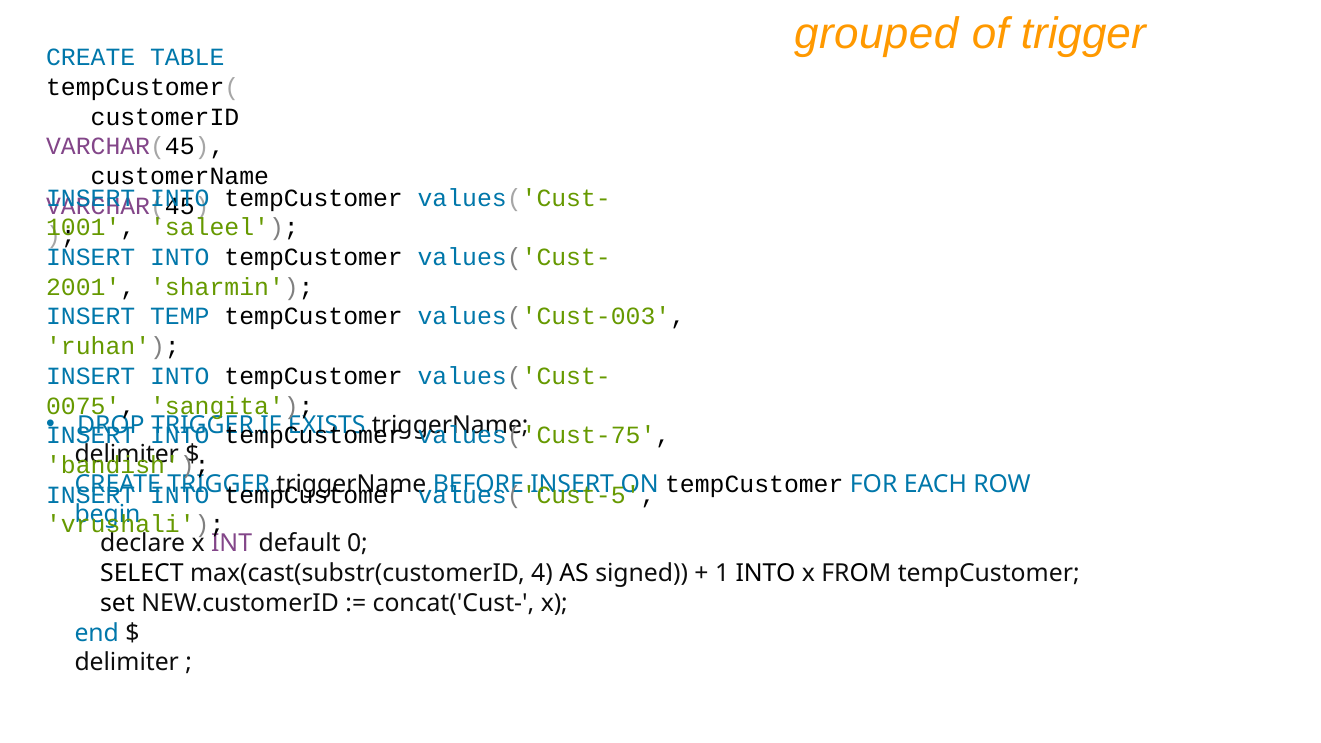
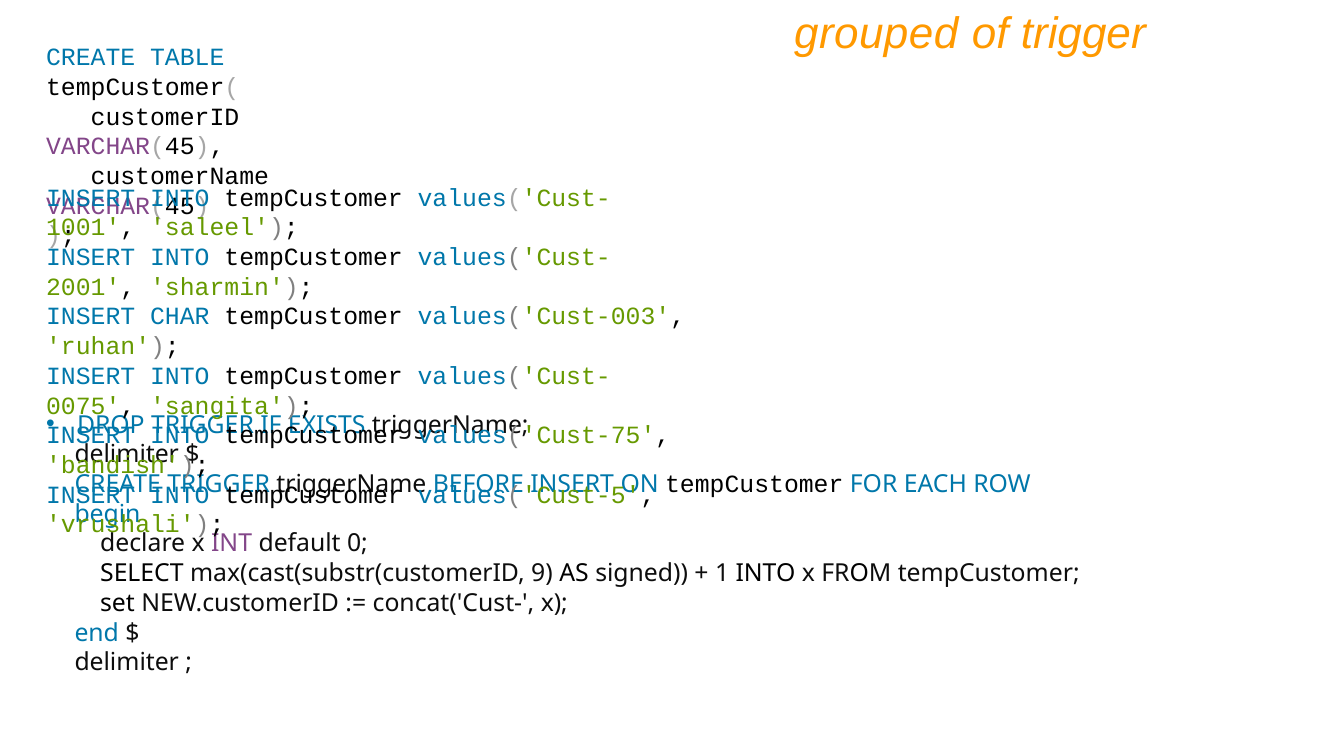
TEMP: TEMP -> CHAR (180, 317)
4: 4 -> 9 (542, 574)
